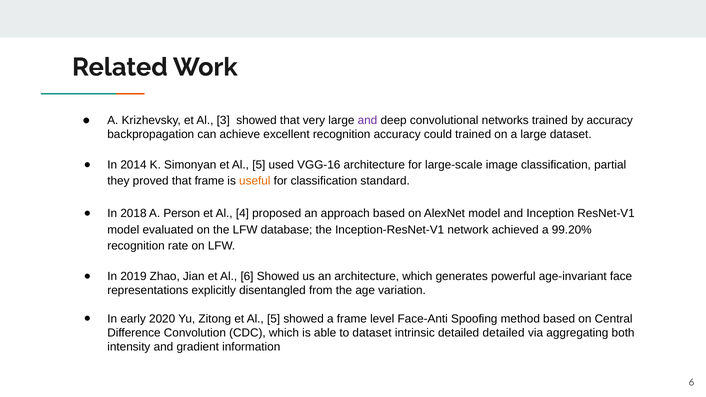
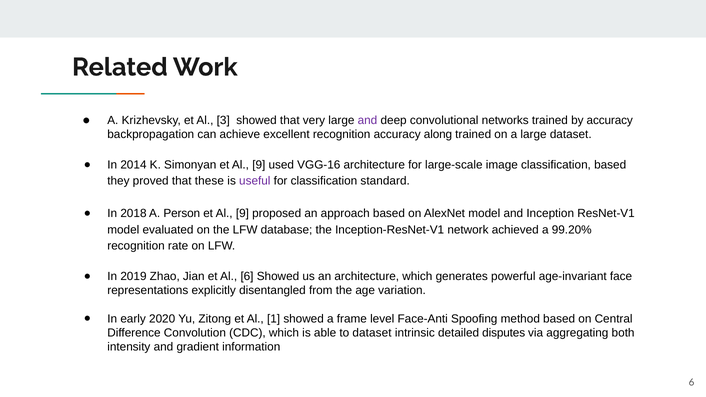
could: could -> along (438, 135)
Simonyan et Al 5: 5 -> 9 (259, 165)
classiﬁcation partial: partial -> based (610, 165)
that frame: frame -> these (209, 181)
useful colour: orange -> purple (255, 181)
4: 4 -> 9 (242, 214)
Zitong et Al 5: 5 -> 1 (274, 319)
detailed detailed: detailed -> disputes (504, 333)
